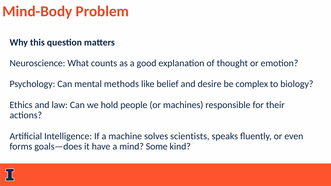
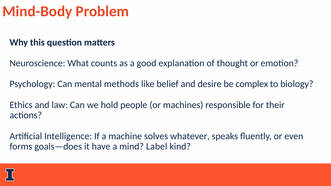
scientists: scientists -> whatever (190, 136)
Some: Some -> Label (157, 147)
